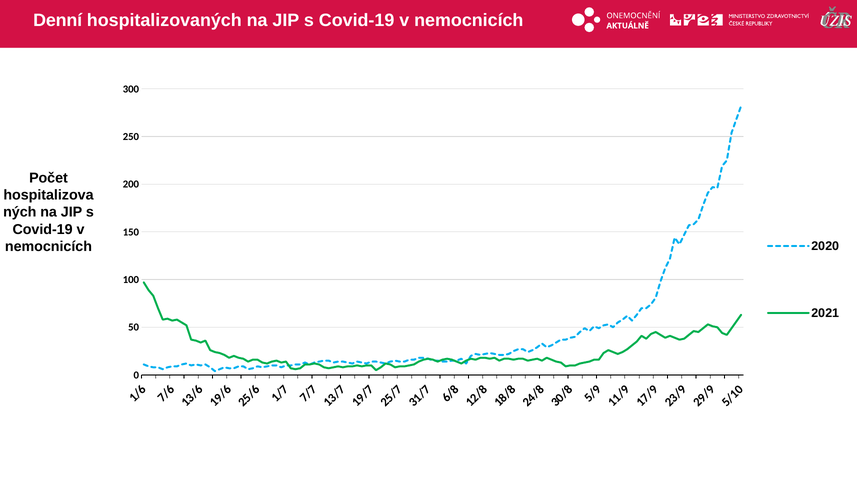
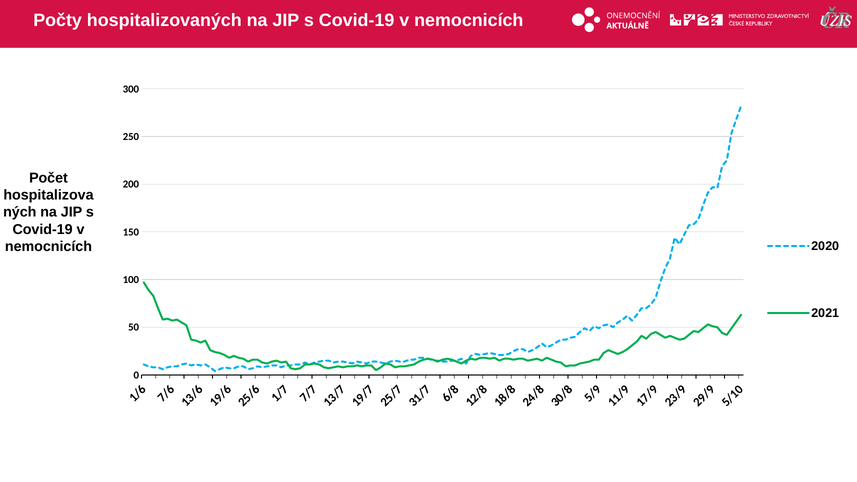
Denní: Denní -> Počty (58, 20)
